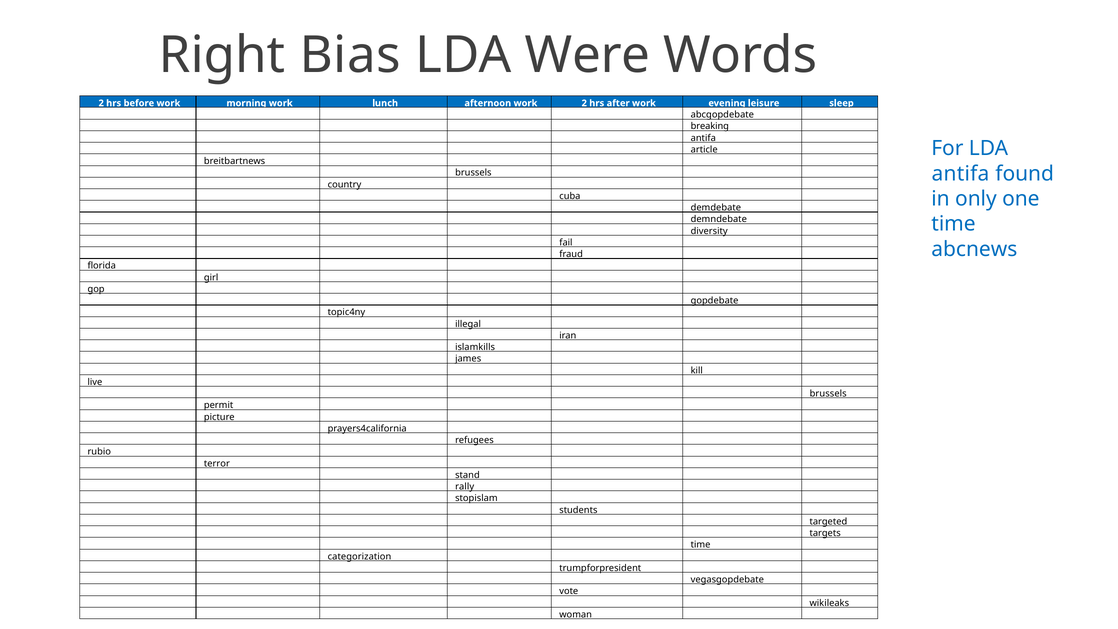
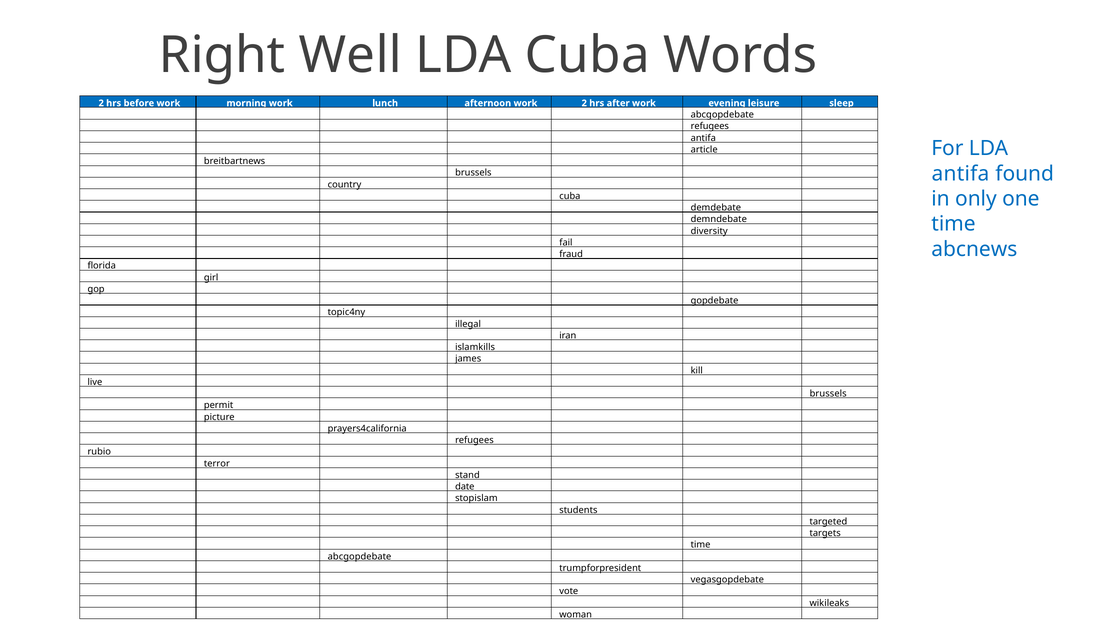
Bias: Bias -> Well (350, 55)
LDA Were: Were -> Cuba (587, 55)
breaking: breaking -> refugees (710, 126)
rally: rally -> date (465, 487)
categorization: categorization -> abcgopdebate (360, 556)
